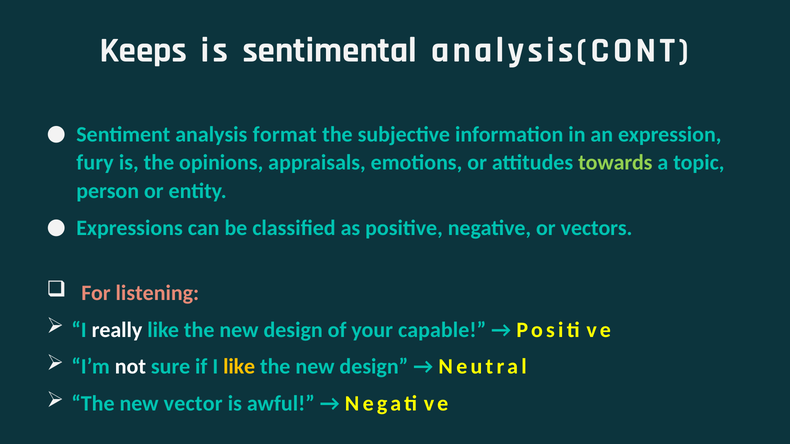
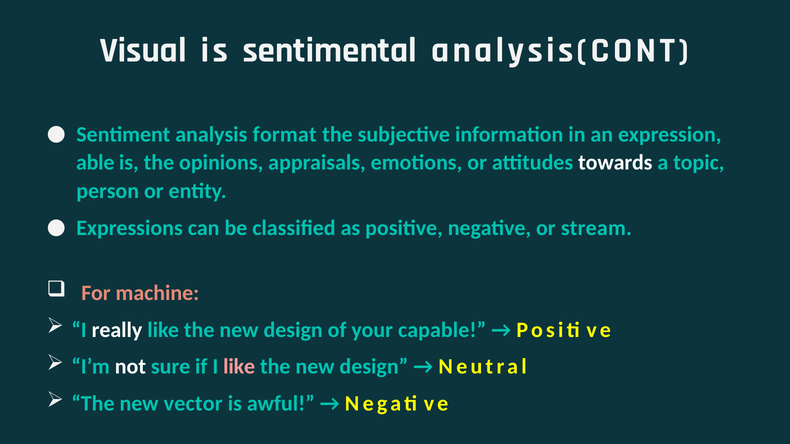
Keeps: Keeps -> Visual (143, 50)
fury: fury -> able (95, 163)
towards colour: light green -> white (615, 163)
vectors: vectors -> stream (596, 228)
listening: listening -> machine (157, 293)
like colour: yellow -> pink (239, 367)
